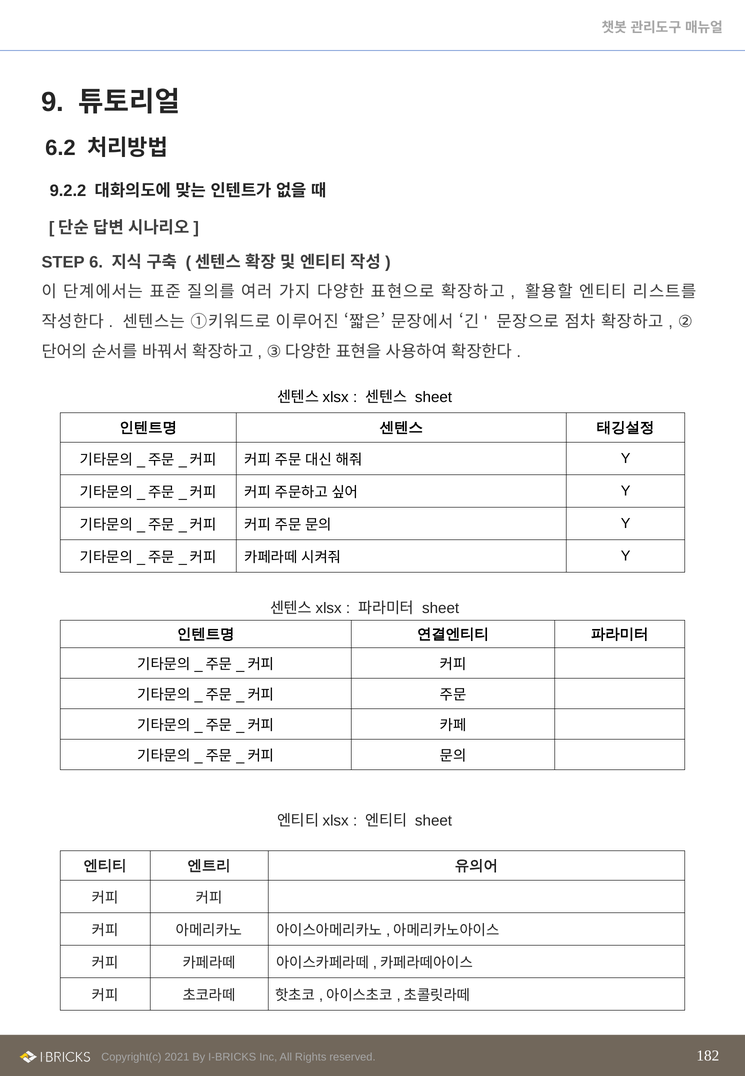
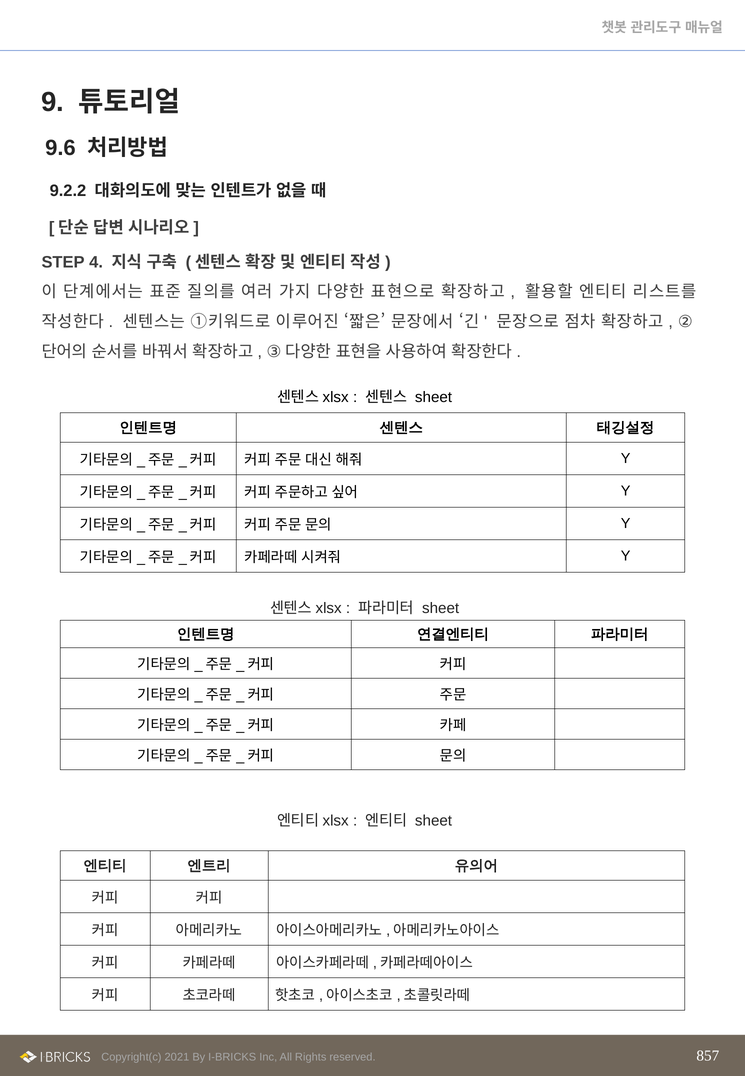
6.2: 6.2 -> 9.6 (60, 148)
6: 6 -> 4 (96, 262)
182: 182 -> 857 (708, 1056)
